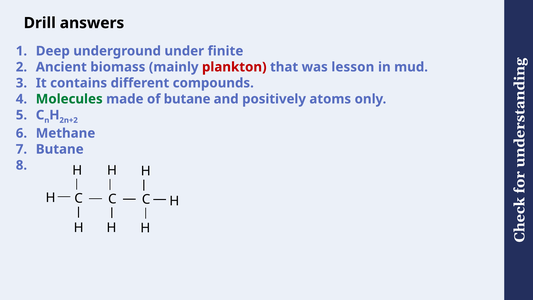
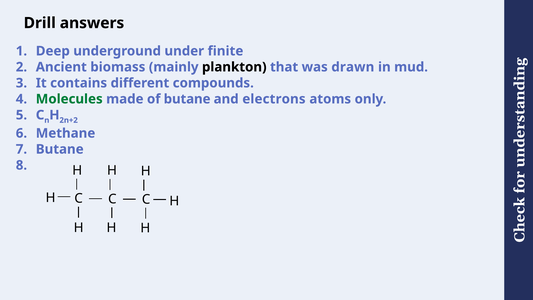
plankton colour: red -> black (234, 67)
lesson: lesson -> drawn (353, 67)
positively: positively -> electrons (274, 99)
